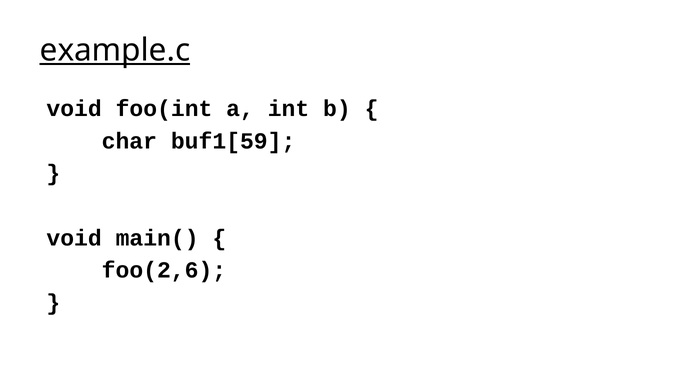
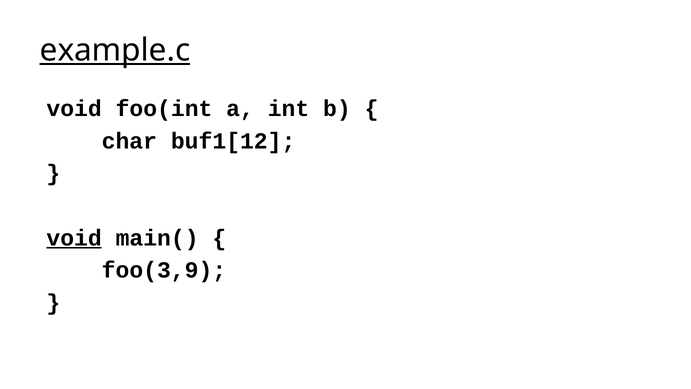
buf1[59: buf1[59 -> buf1[12 (233, 141)
void underline: none -> present (74, 238)
foo(2,6: foo(2,6 -> foo(3,9 (164, 270)
